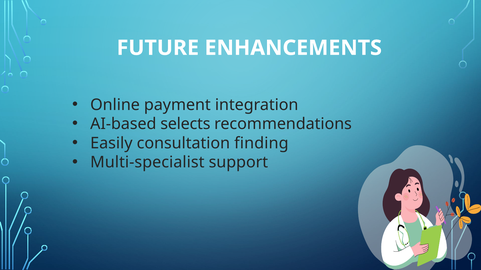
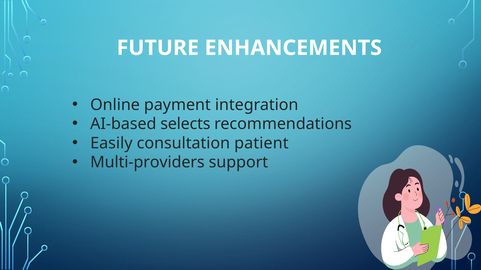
finding: finding -> patient (261, 143)
Multi-specialist: Multi-specialist -> Multi-providers (147, 163)
